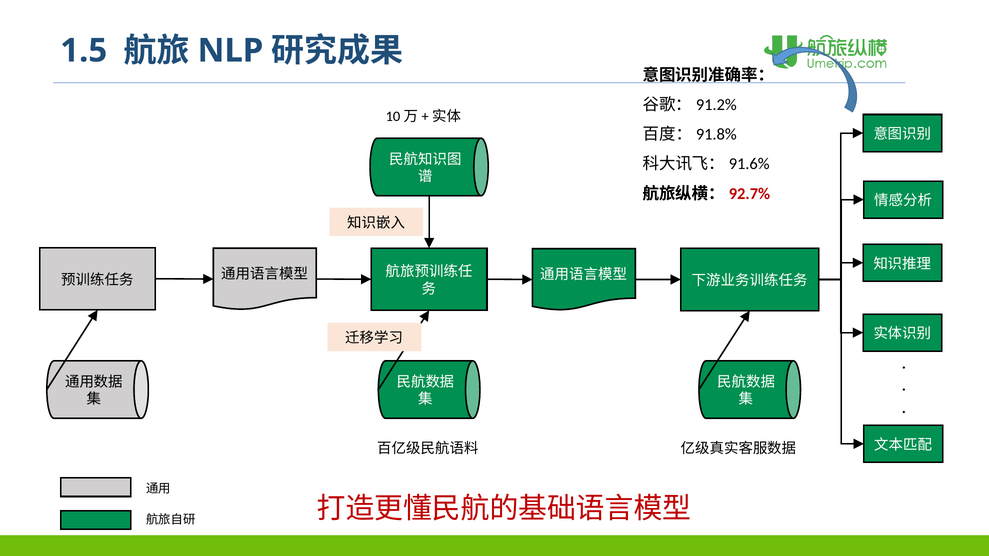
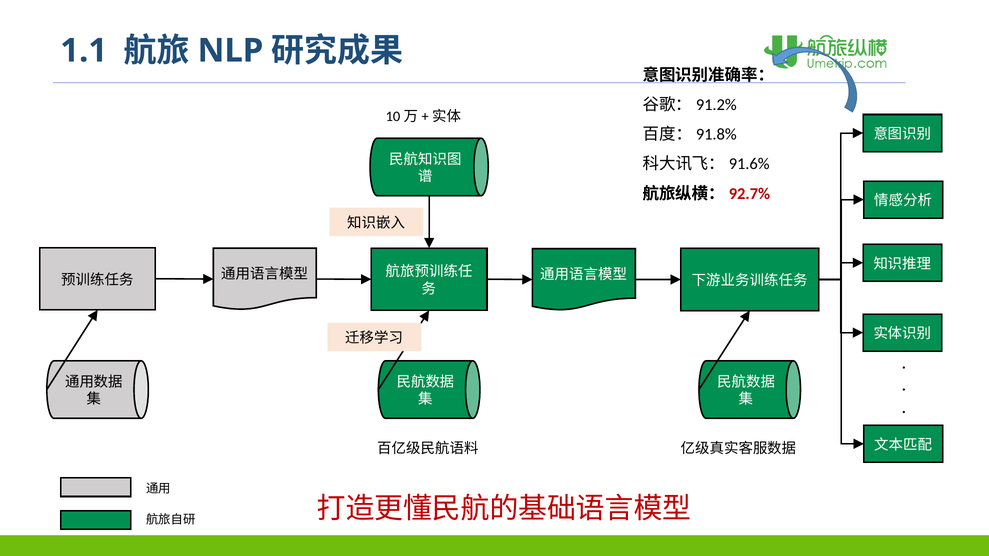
1.5: 1.5 -> 1.1 (84, 51)
